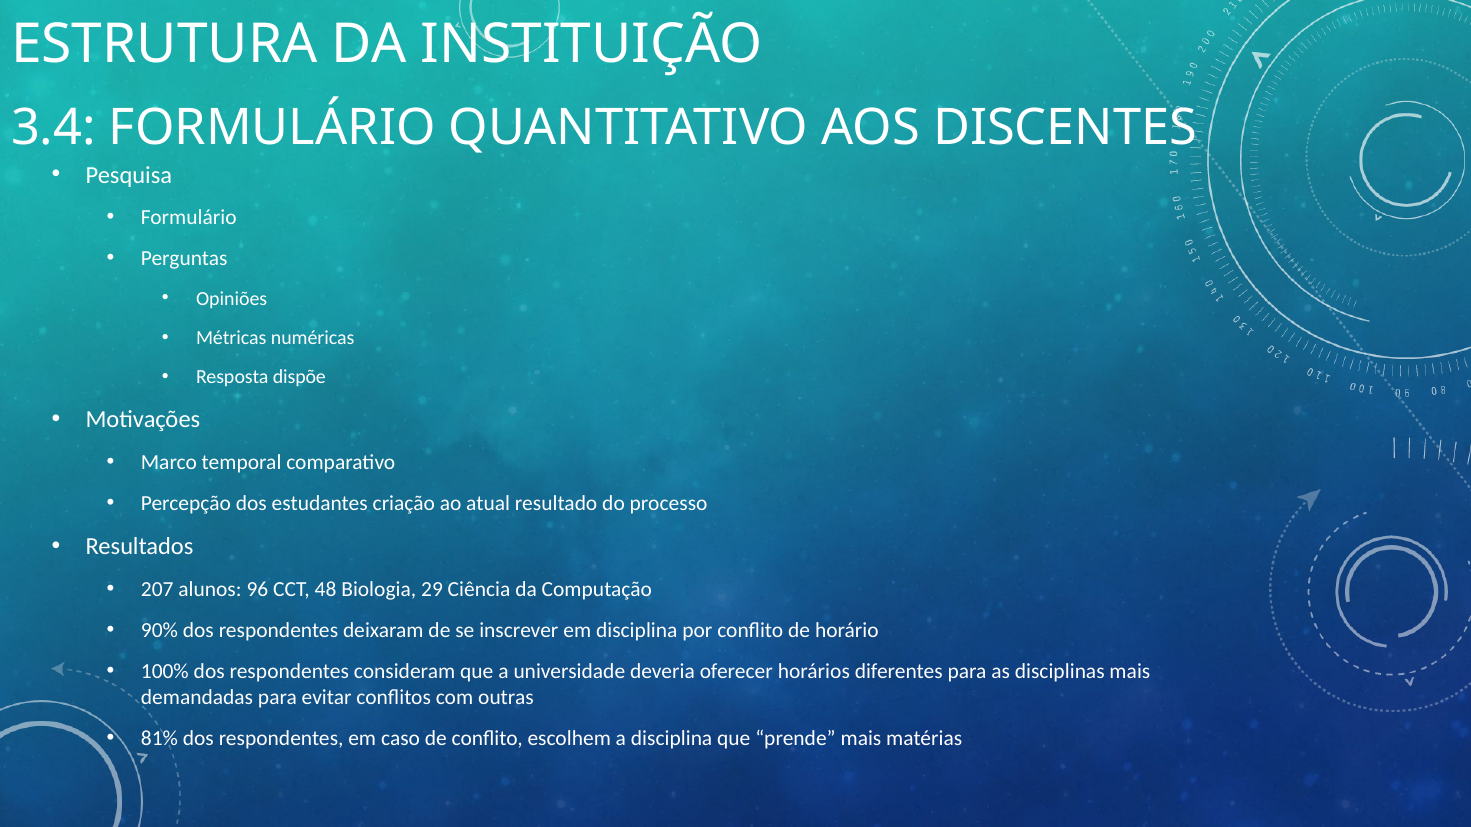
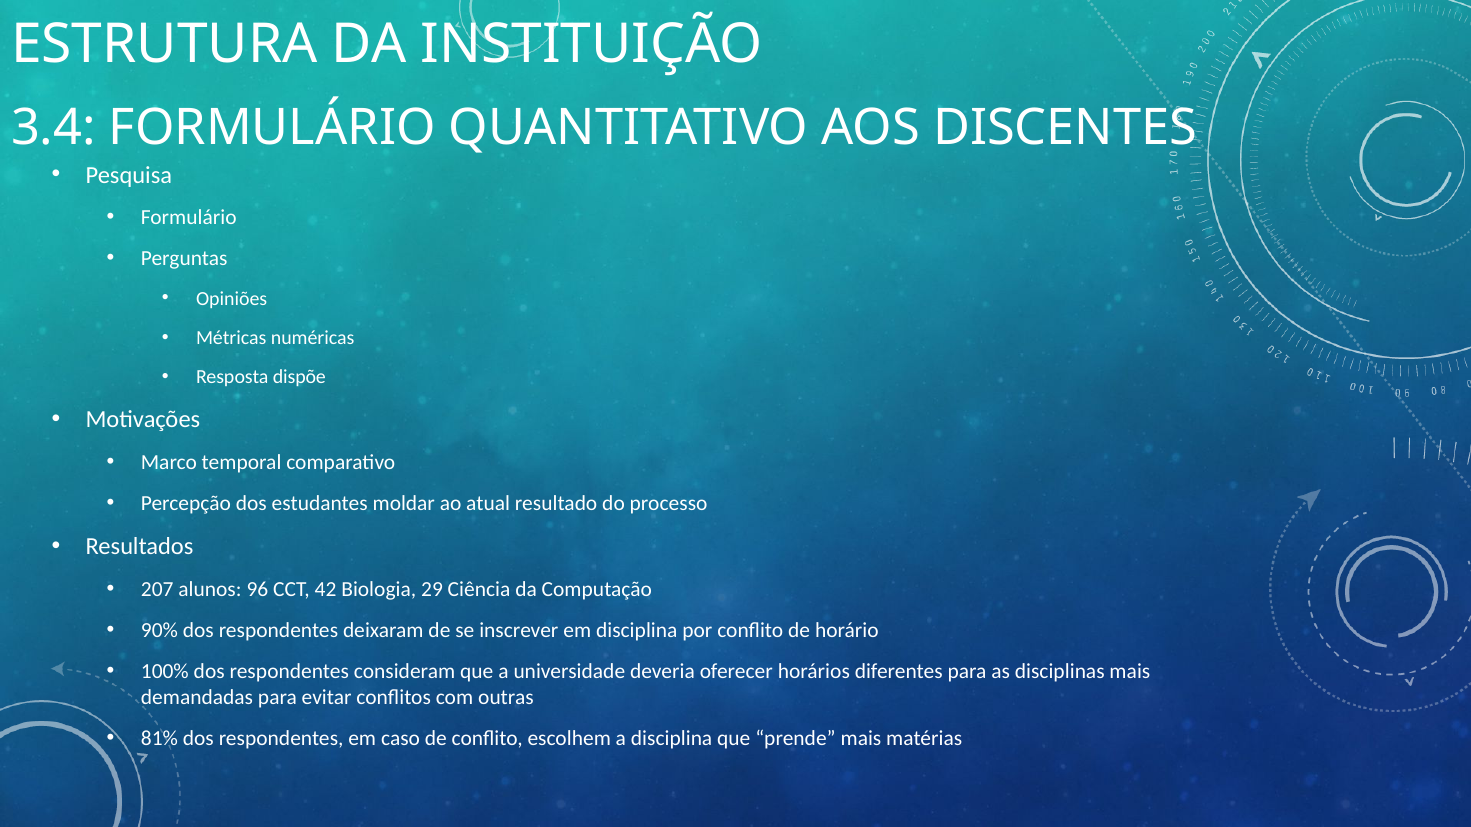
criação: criação -> moldar (404, 504)
48: 48 -> 42 (326, 589)
